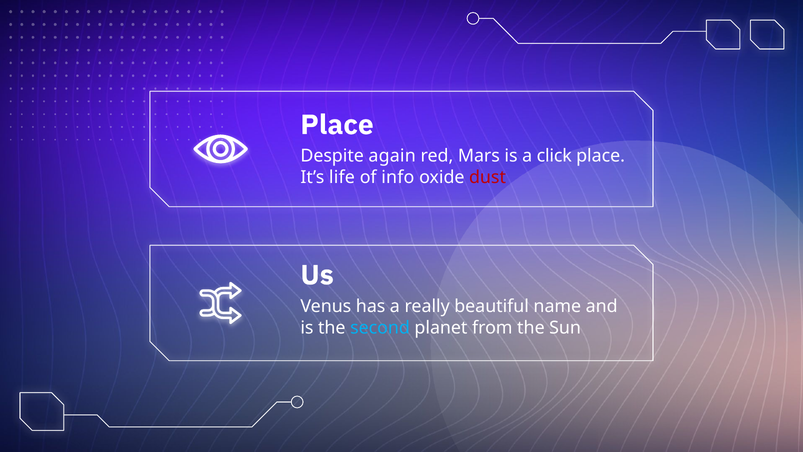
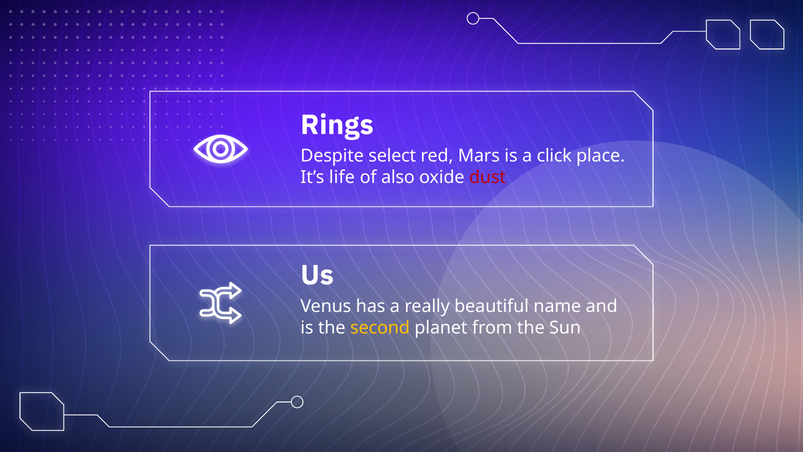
Place: Place -> Rings (337, 125)
again: again -> select (392, 156)
info: info -> also (398, 177)
second colour: light blue -> yellow (380, 327)
